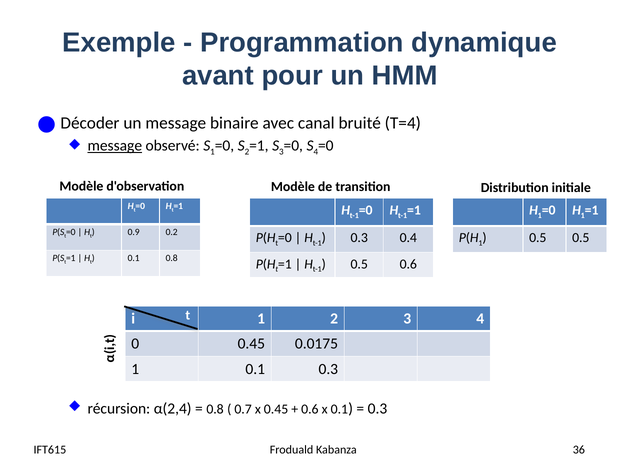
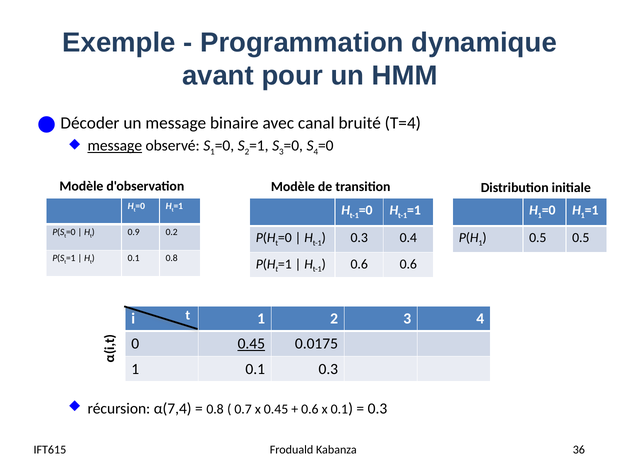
0.5: 0.5 -> 0.6 (359, 264)
0.45 underline: none -> present (251, 344)
α(2,4: α(2,4 -> α(7,4 (173, 409)
